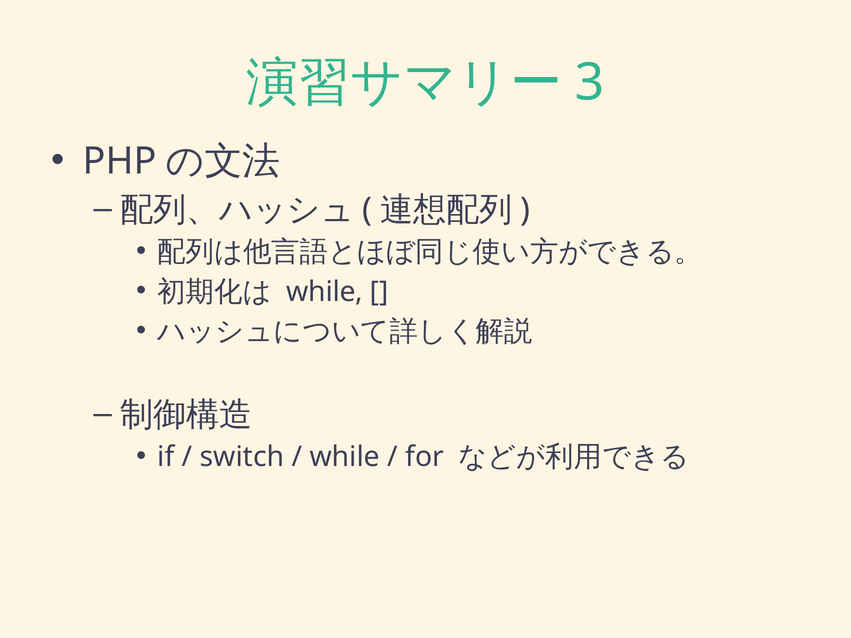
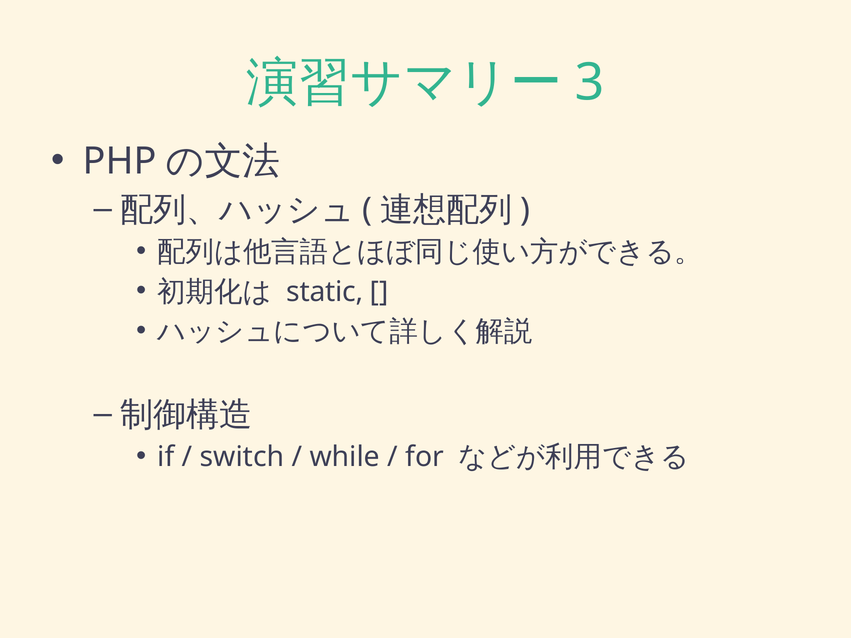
while: while -> static (325, 292)
